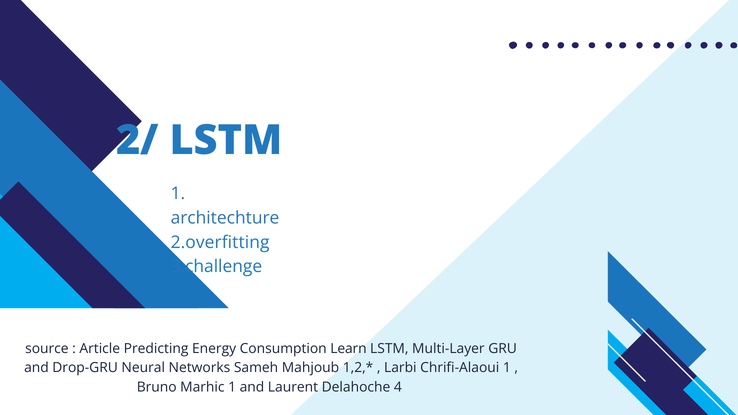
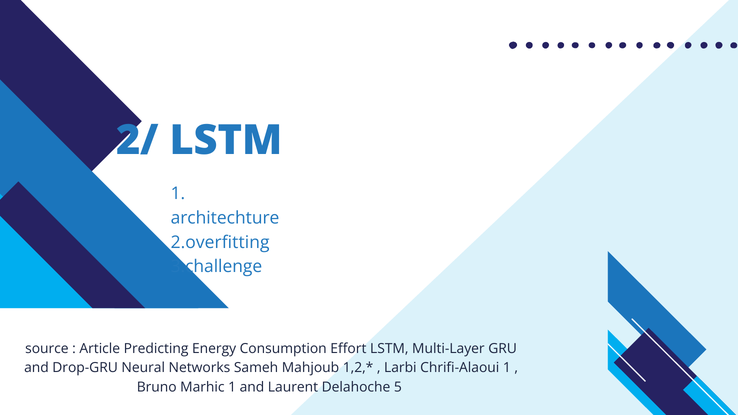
Learn: Learn -> Effort (348, 349)
4: 4 -> 5 (398, 387)
